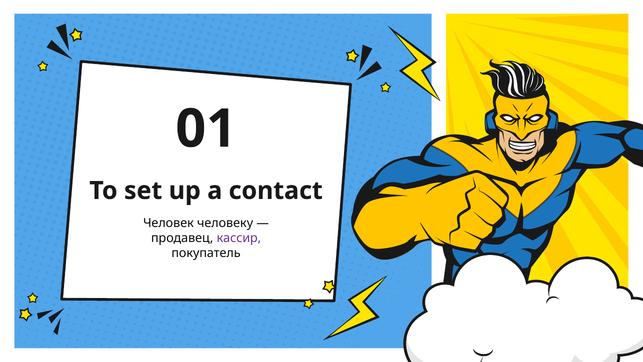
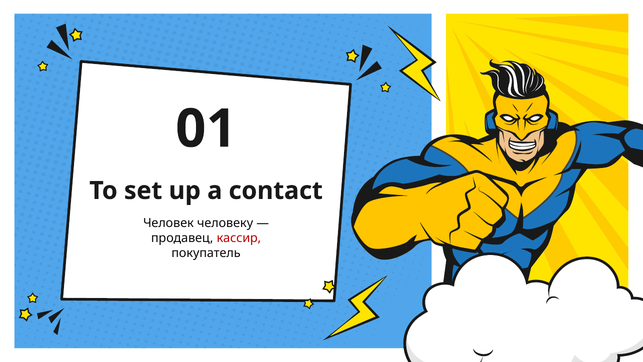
кассир colour: purple -> red (239, 238)
